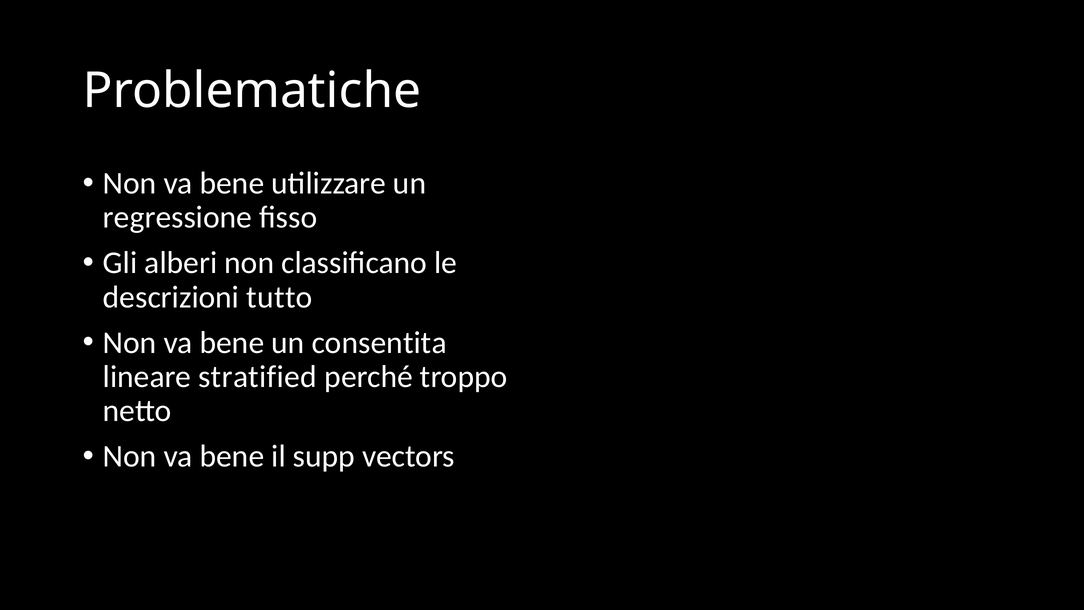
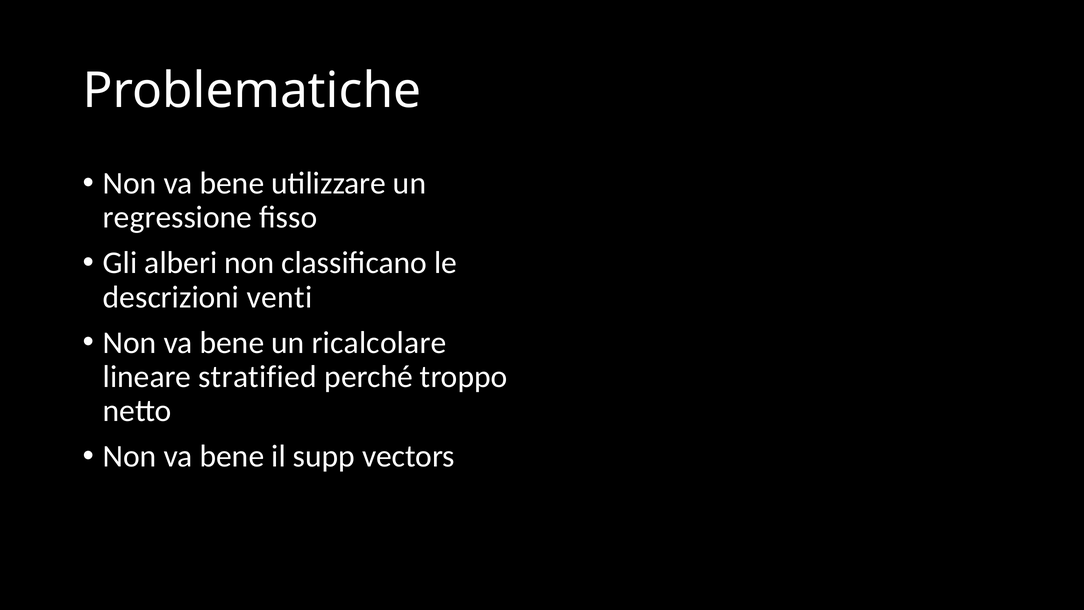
tutto: tutto -> venti (280, 297)
consentita: consentita -> ricalcolare (379, 342)
